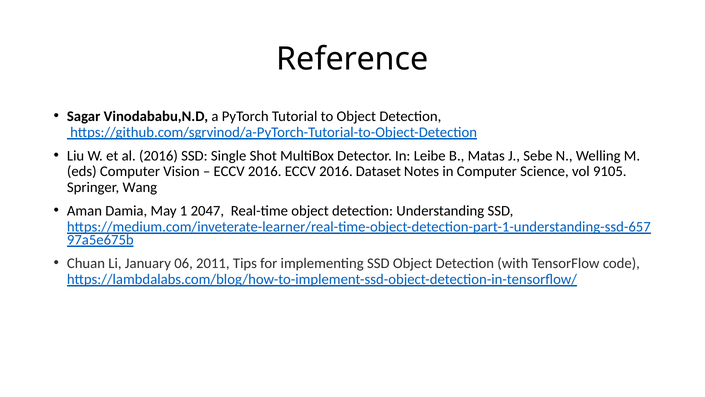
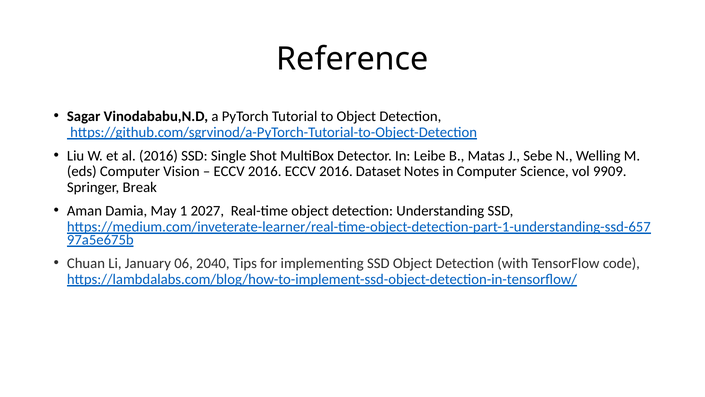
9105: 9105 -> 9909 (610, 171)
Wang: Wang -> Break (140, 187)
2047: 2047 -> 2027 (207, 210)
2011: 2011 -> 2040 (213, 263)
